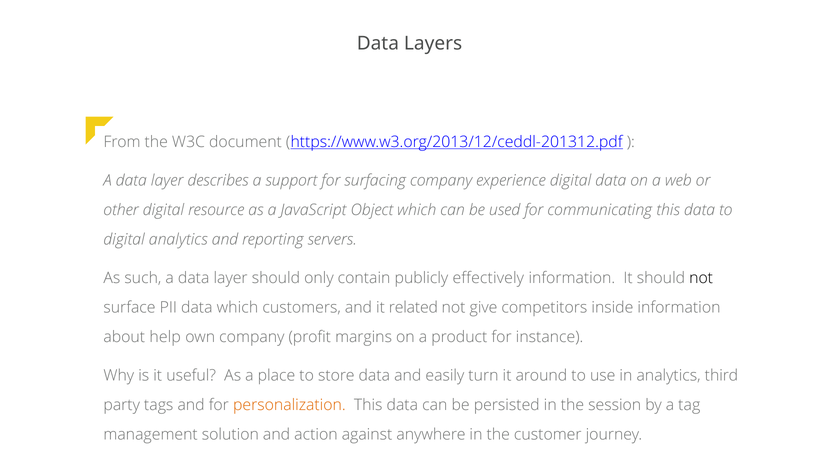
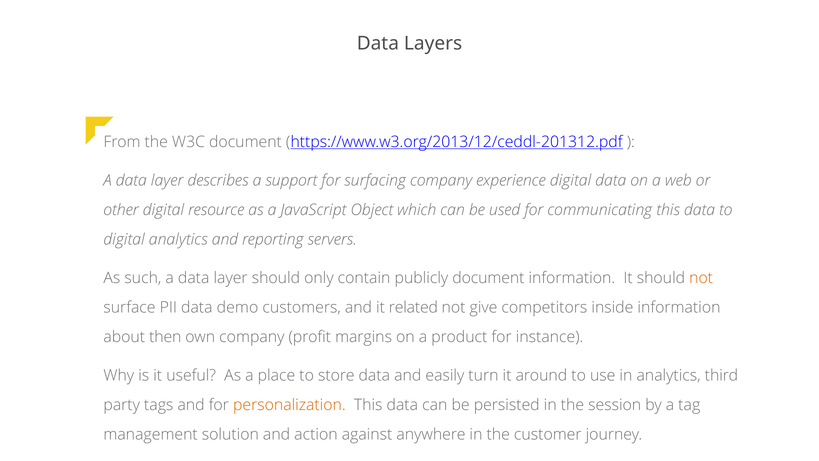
publicly effectively: effectively -> document (488, 278)
not colour: black -> orange (701, 278)
data which: which -> demo (237, 307)
help: help -> then (165, 337)
